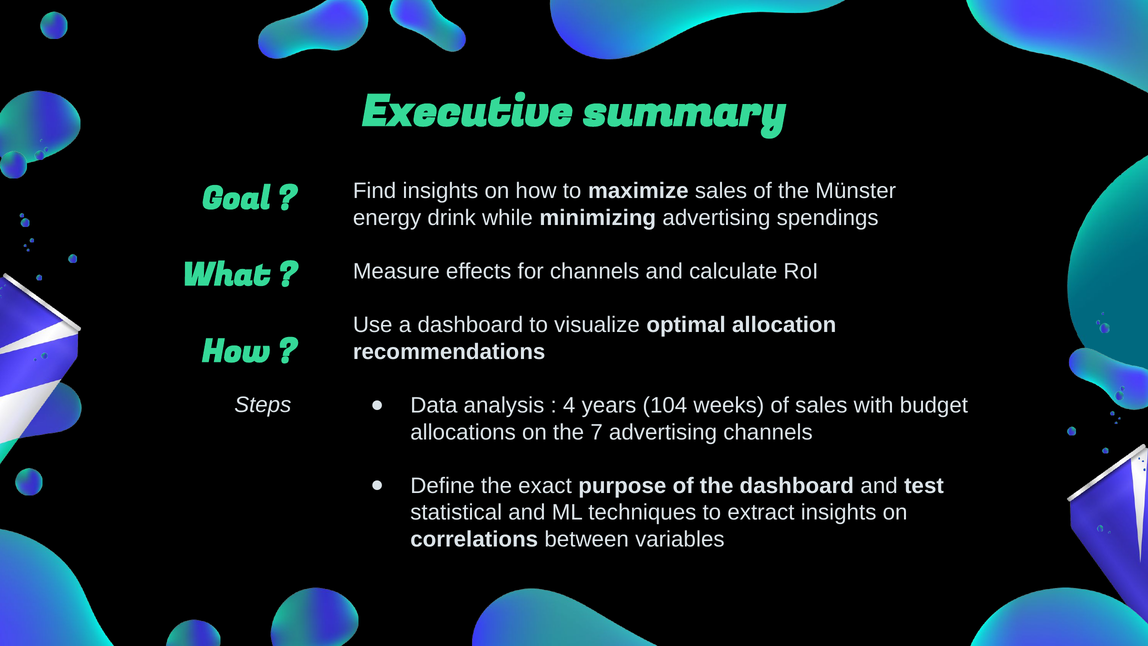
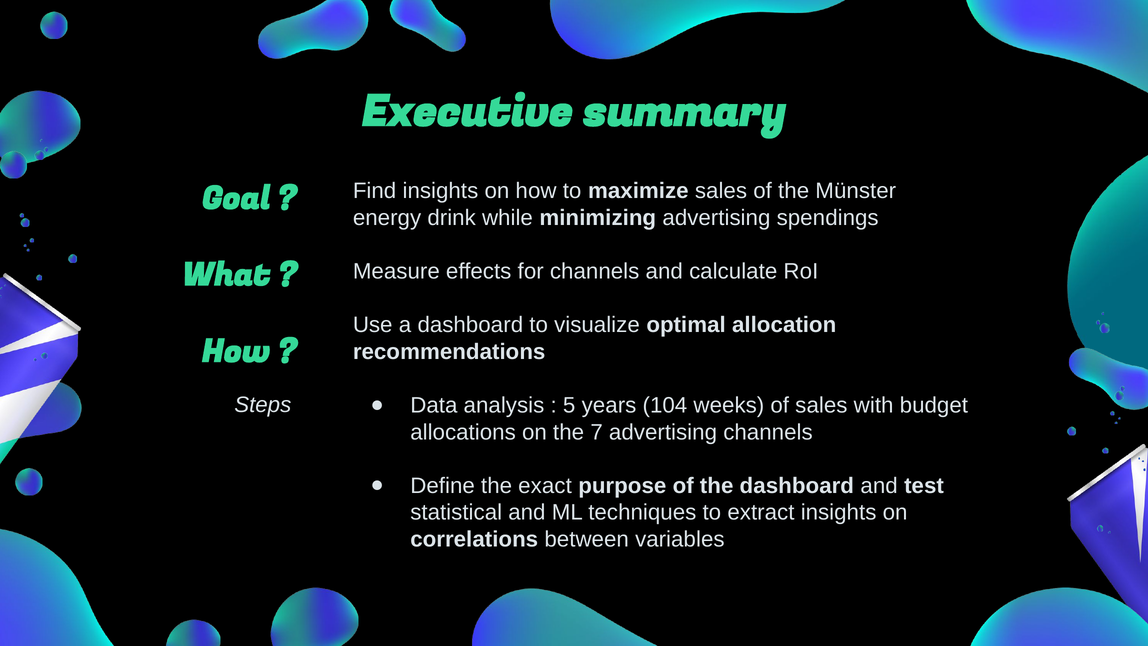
4: 4 -> 5 (569, 405)
